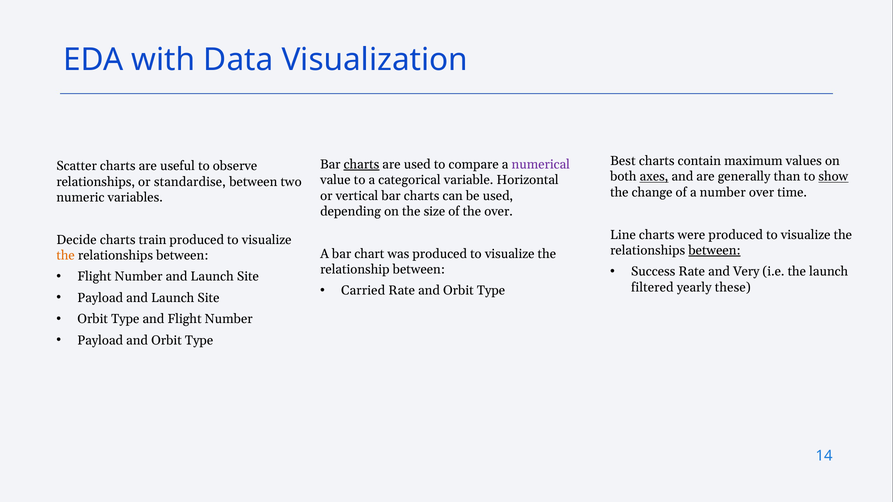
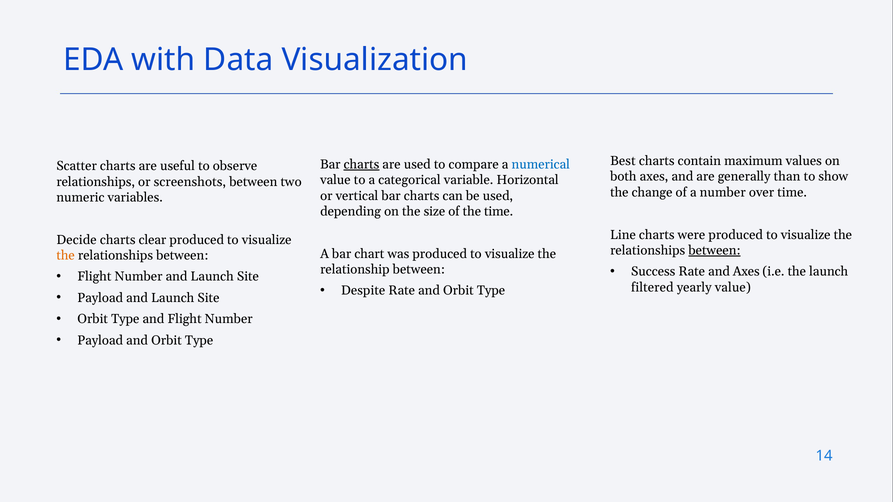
numerical colour: purple -> blue (541, 165)
axes underline: present -> none (654, 177)
show underline: present -> none (833, 177)
standardise: standardise -> screenshots (190, 182)
the over: over -> time (499, 211)
train: train -> clear (152, 240)
and Very: Very -> Axes (746, 272)
yearly these: these -> value (733, 287)
Carried: Carried -> Despite (363, 291)
